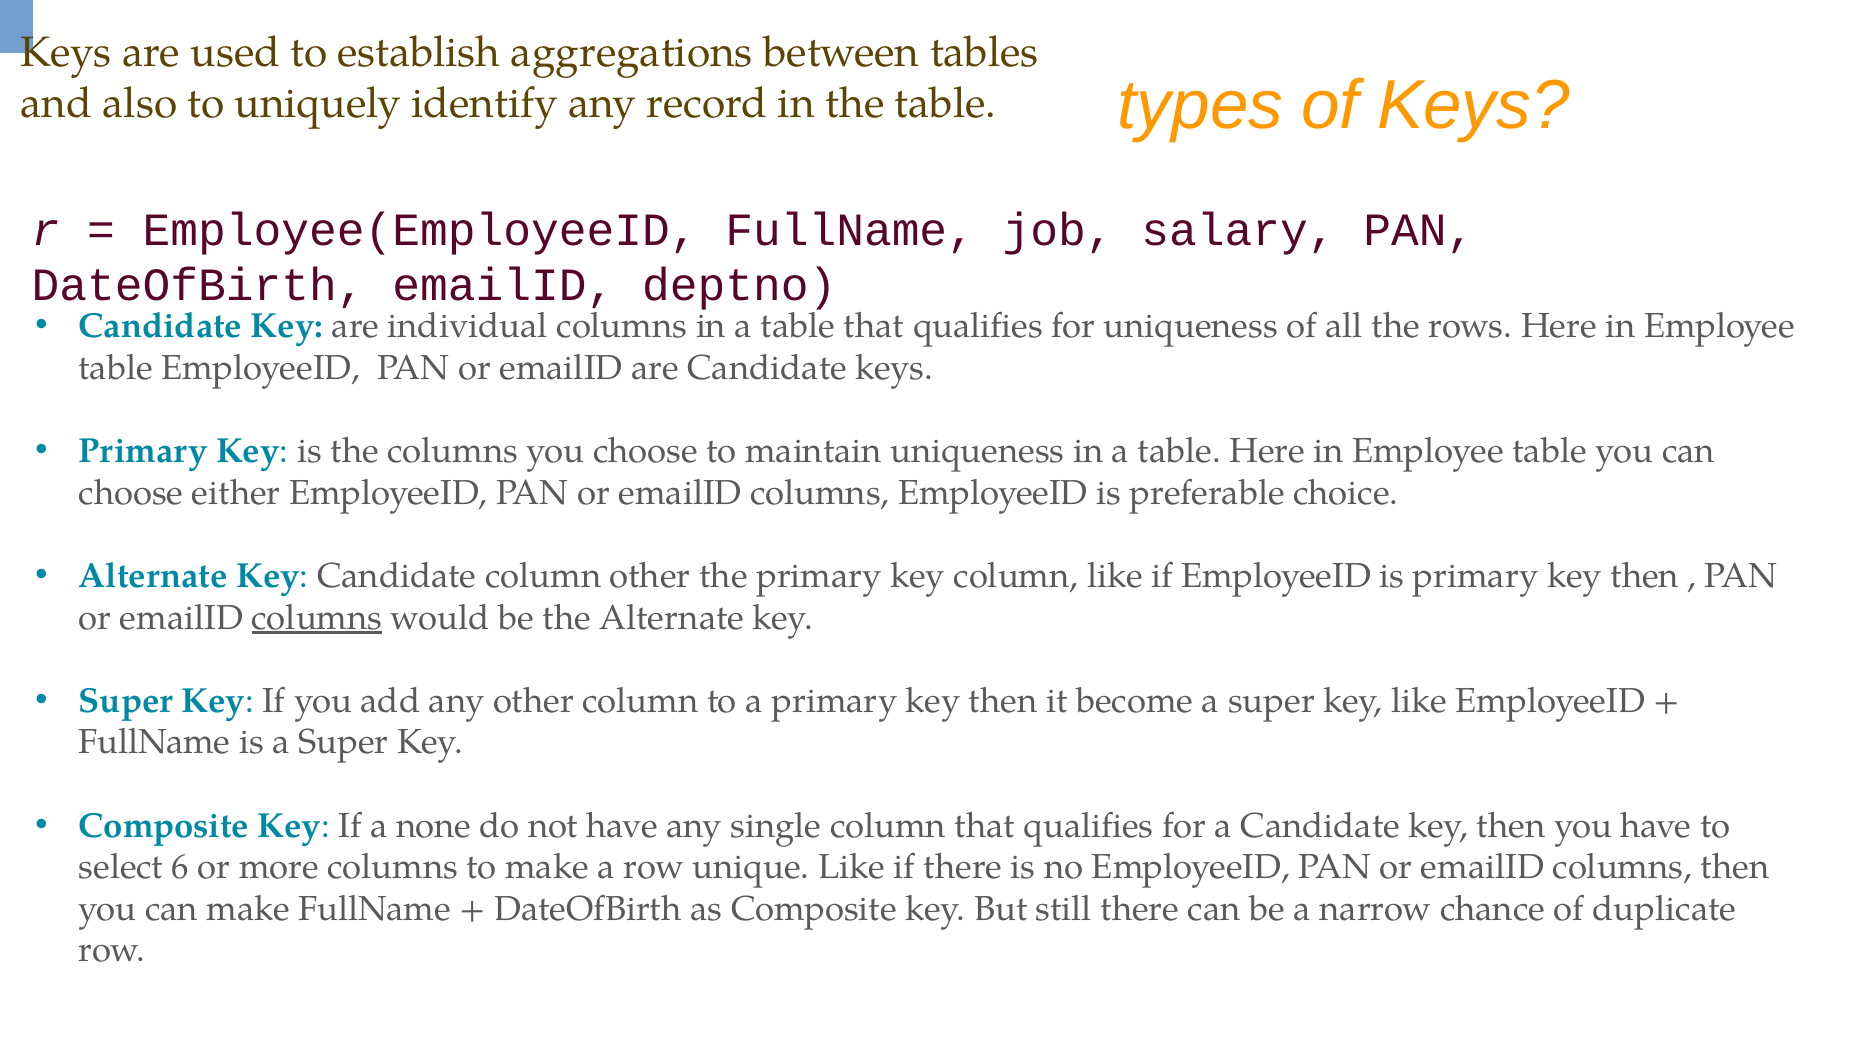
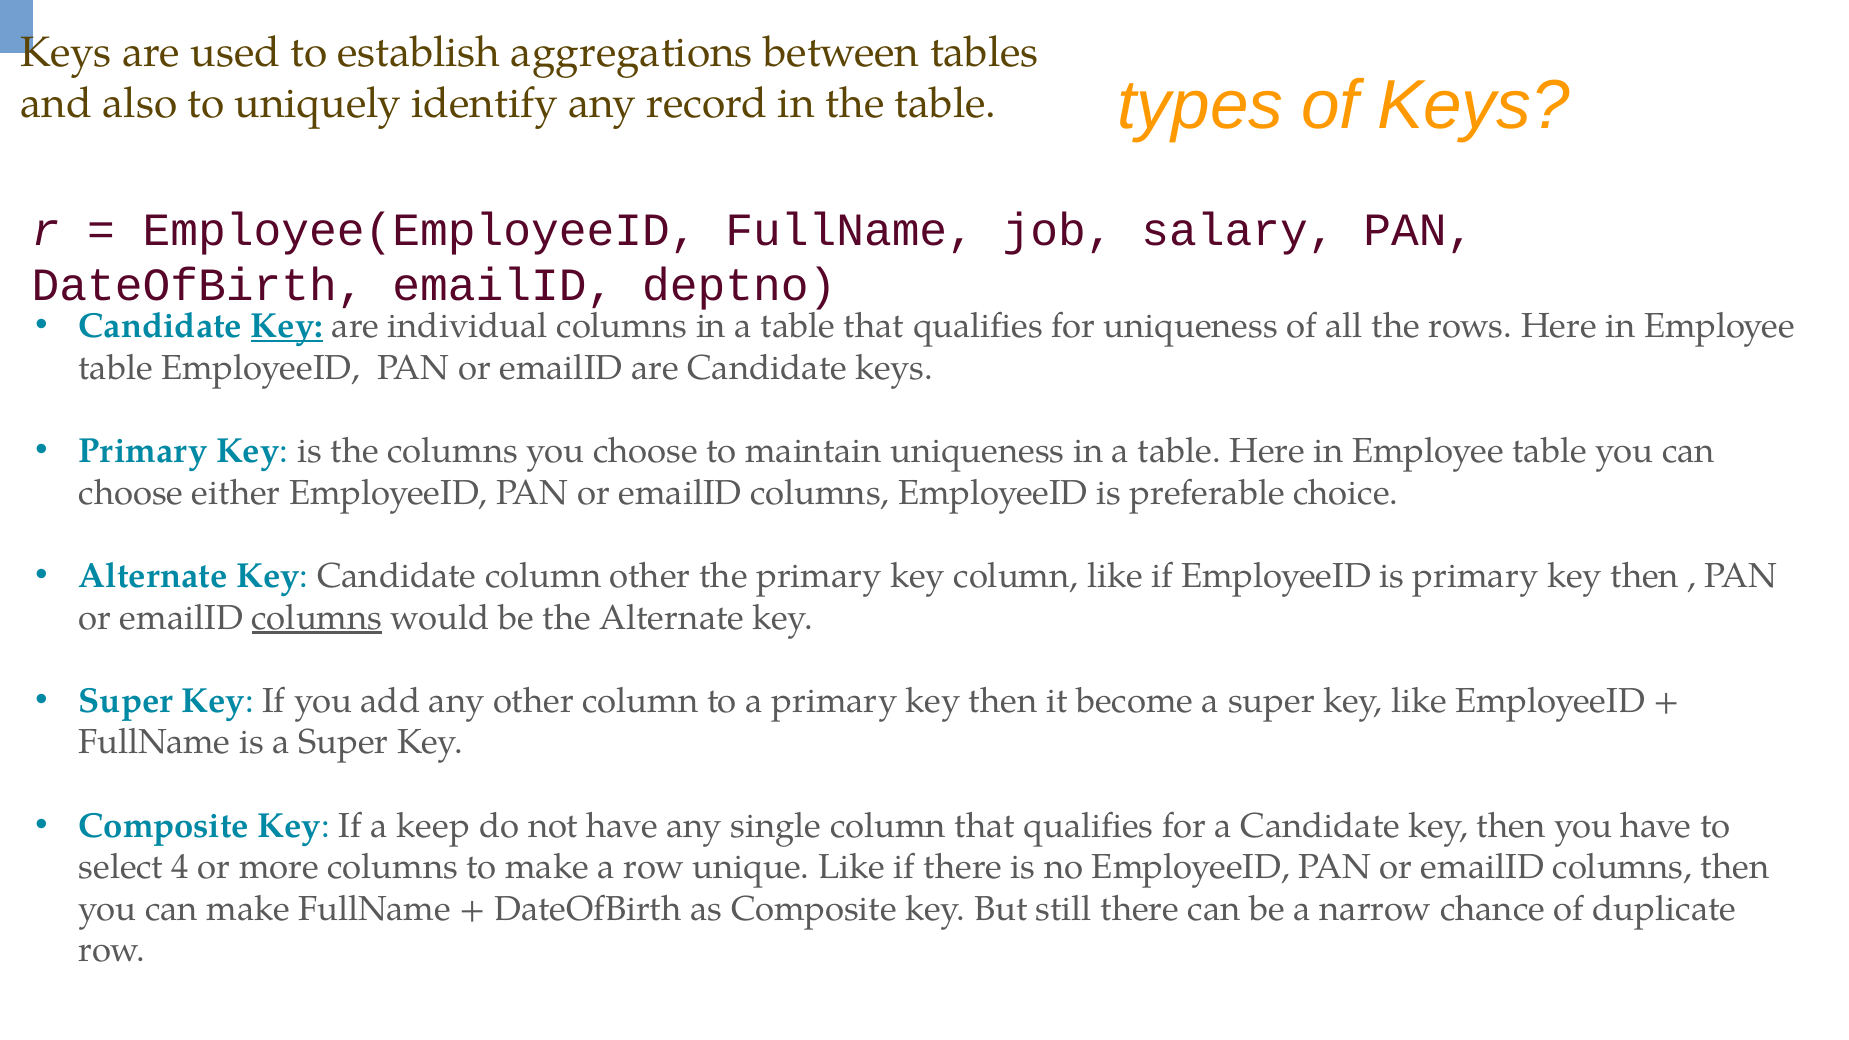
Key underline: none -> present (287, 326)
none: none -> keep (433, 826)
6: 6 -> 4 (180, 867)
